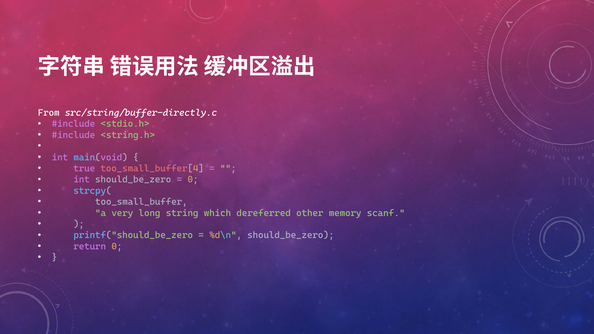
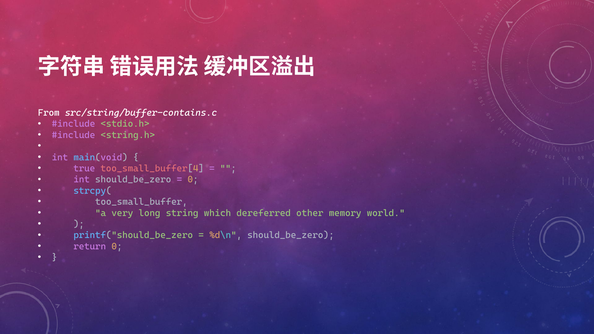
src/string/buffer-directly.c: src/string/buffer-directly.c -> src/string/buffer-contains.c (141, 113)
scanf: scanf -> world (386, 213)
